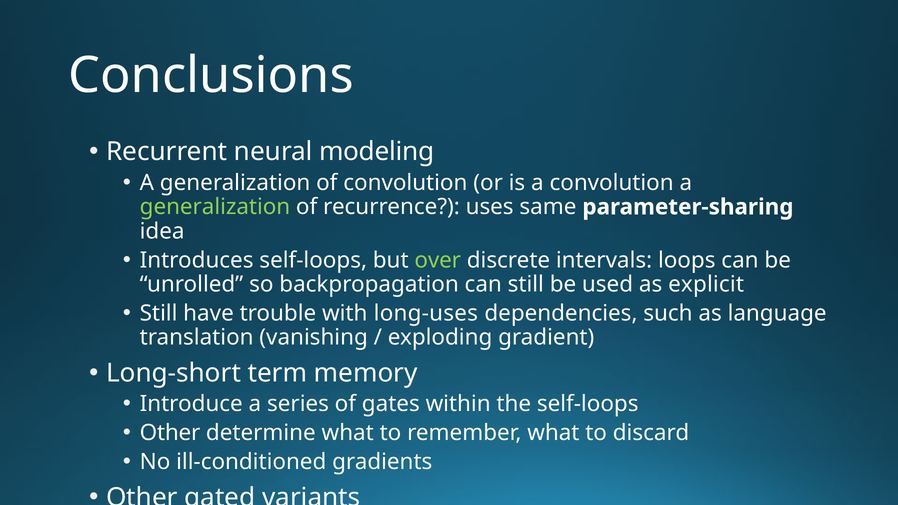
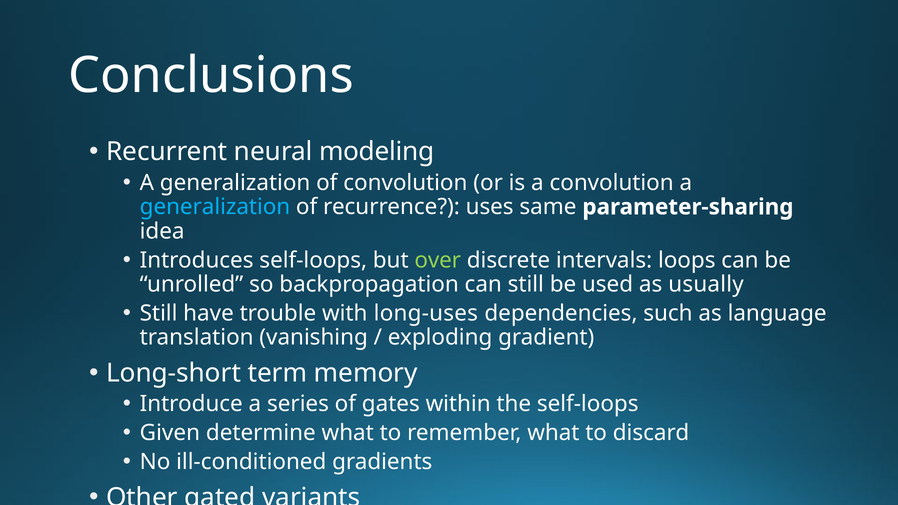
generalization colour: light green -> light blue (215, 207)
explicit: explicit -> usually (706, 284)
Other: Other -> Given (170, 433)
